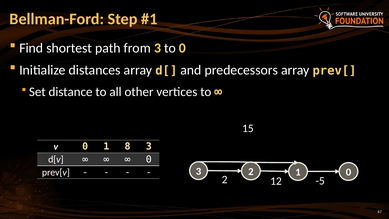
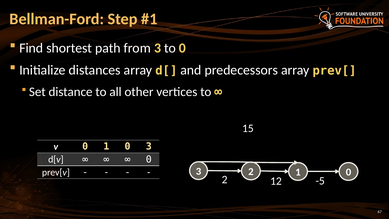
1 8: 8 -> 0 (128, 146)
